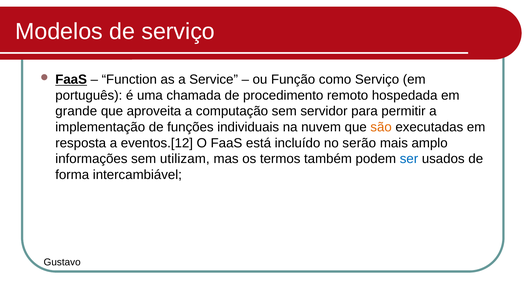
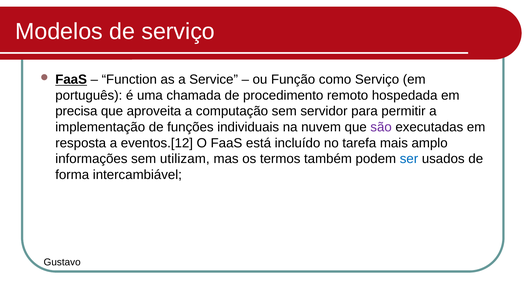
grande: grande -> precisa (76, 111)
são colour: orange -> purple (381, 127)
serão: serão -> tarefa (359, 143)
